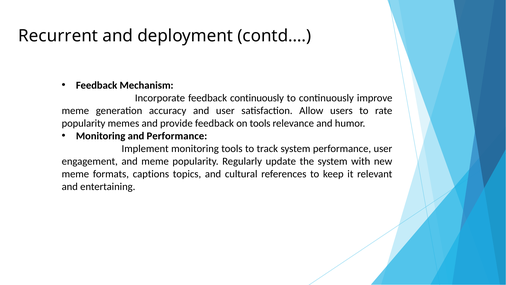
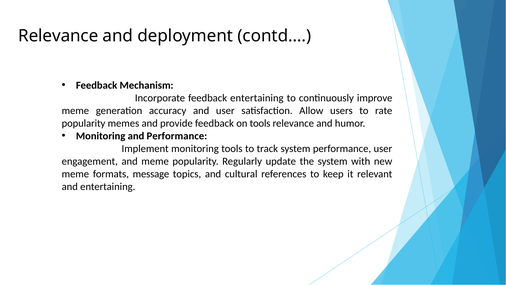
Recurrent: Recurrent -> Relevance (58, 36)
feedback continuously: continuously -> entertaining (257, 98)
captions: captions -> message (151, 174)
